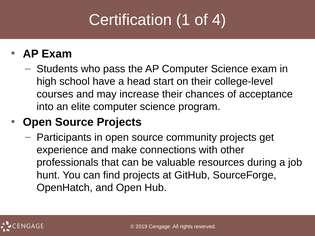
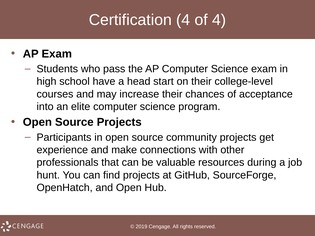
Certification 1: 1 -> 4 (183, 20)
